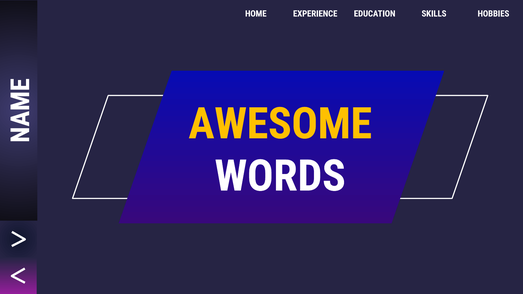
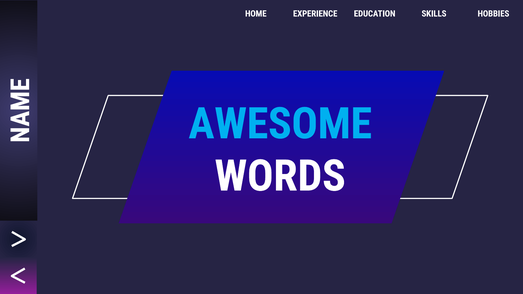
AWESOME colour: yellow -> light blue (280, 124)
